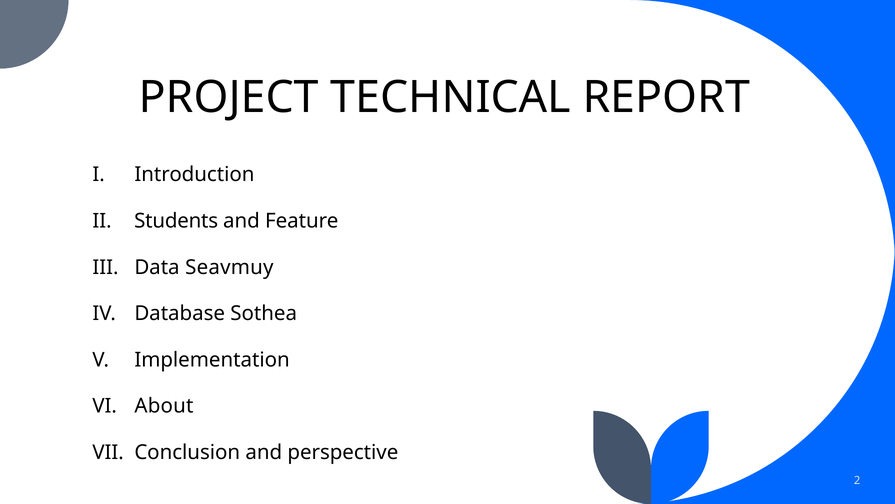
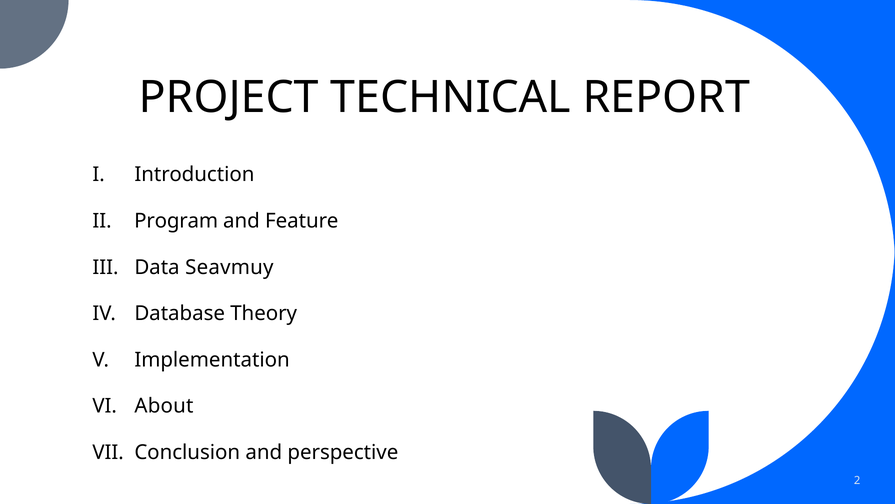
Students: Students -> Program (176, 221)
Sothea: Sothea -> Theory (264, 313)
